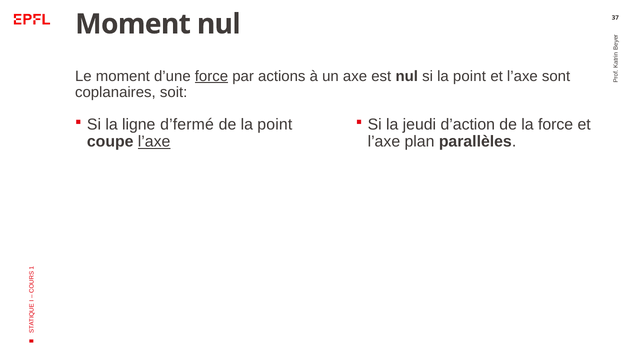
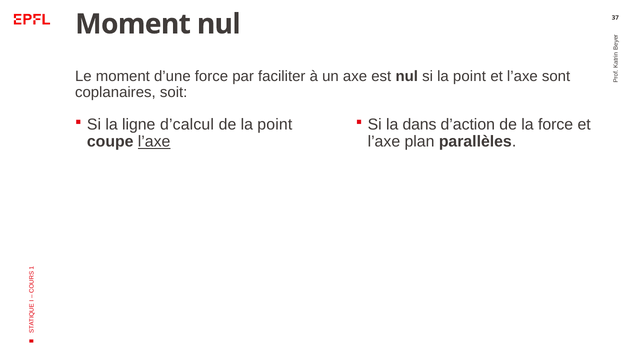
force underline: present -> none (211, 76)
actions: actions -> faciliter (282, 76)
d’fermé: d’fermé -> d’calcul (187, 125)
jeudi: jeudi -> dans (420, 125)
